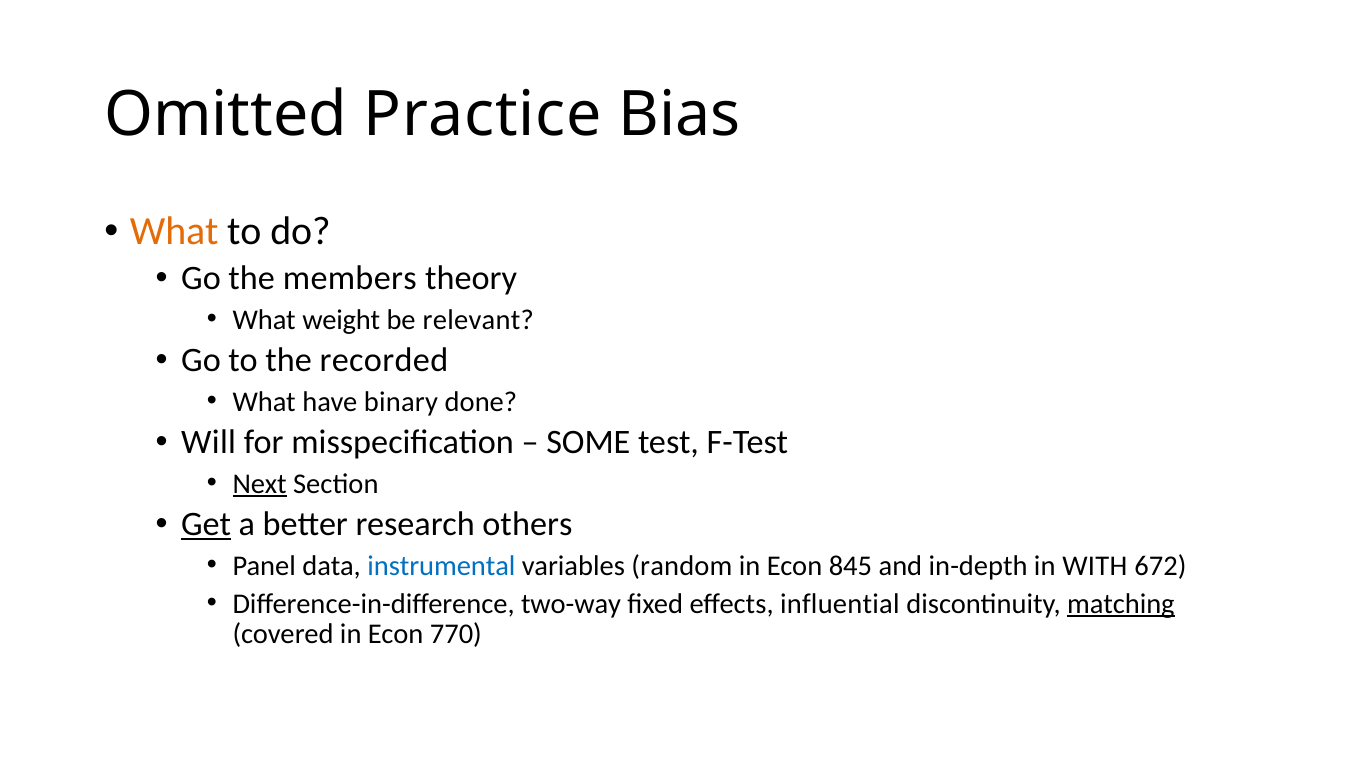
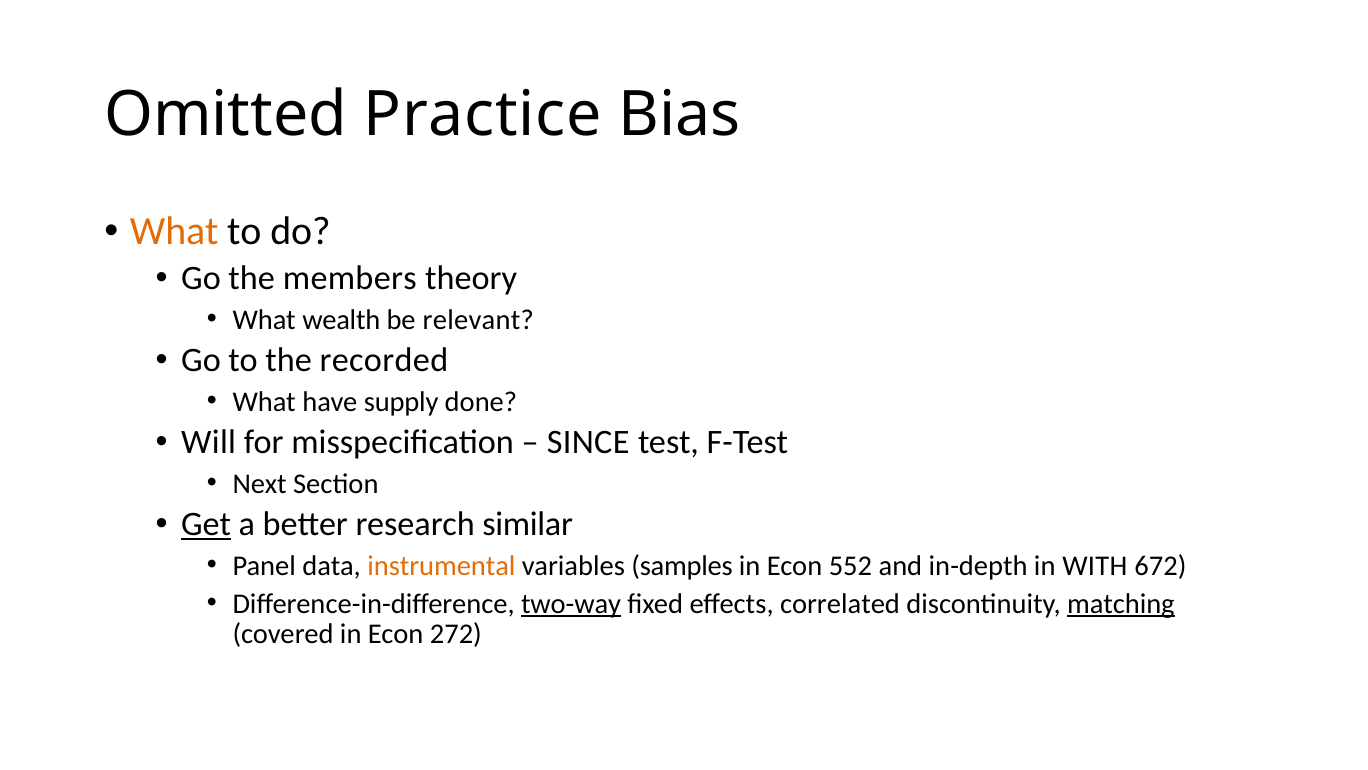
weight: weight -> wealth (341, 319)
binary: binary -> supply (401, 401)
SOME: SOME -> SINCE (588, 442)
Next underline: present -> none (260, 483)
others: others -> similar (528, 524)
instrumental colour: blue -> orange (441, 565)
random: random -> samples (682, 565)
845: 845 -> 552 (850, 565)
two-way underline: none -> present (571, 603)
influential: influential -> correlated (840, 603)
770: 770 -> 272 (456, 634)
